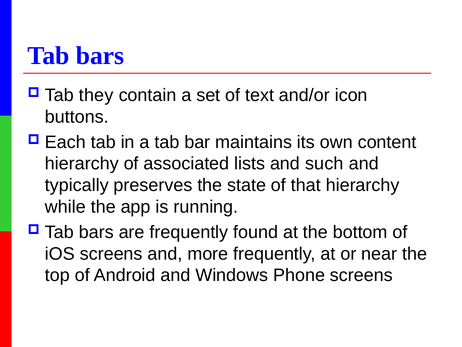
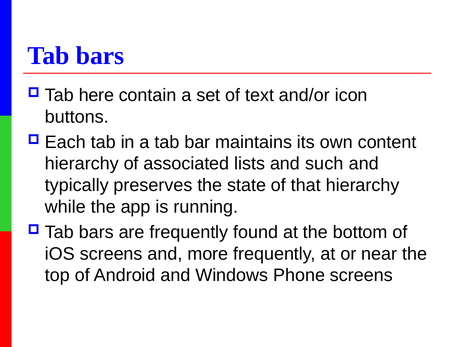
they: they -> here (96, 95)
